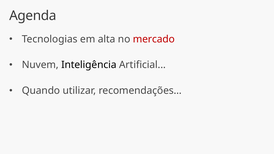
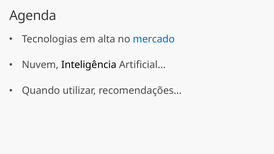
mercado colour: red -> blue (154, 39)
